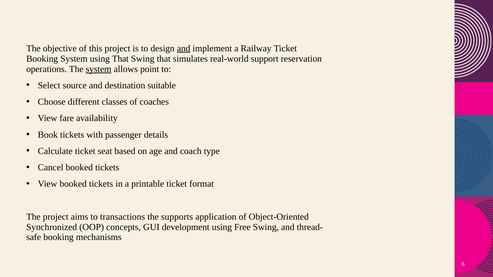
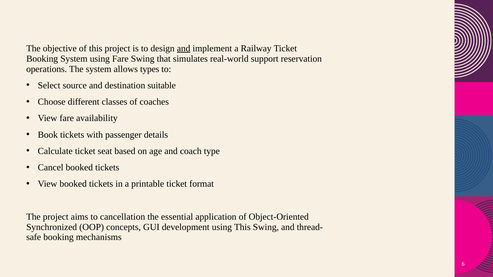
using That: That -> Fare (120, 59)
system underline: present -> none (99, 69)
point: point -> types (150, 69)
transactions: transactions -> cancellation (123, 217)
supports: supports -> essential (177, 217)
using Free: Free -> This (242, 227)
